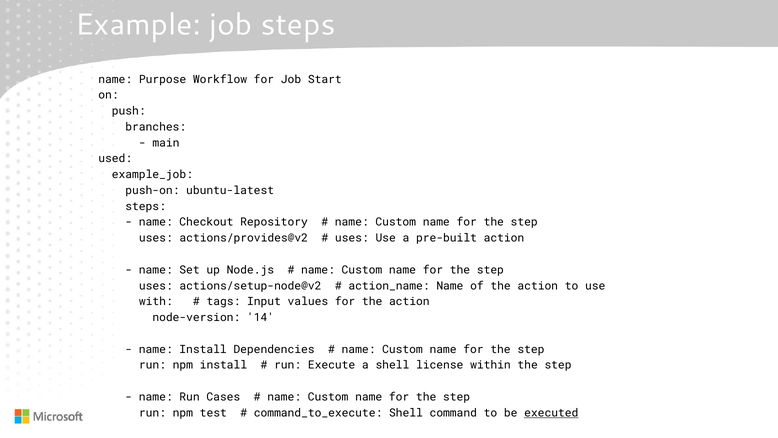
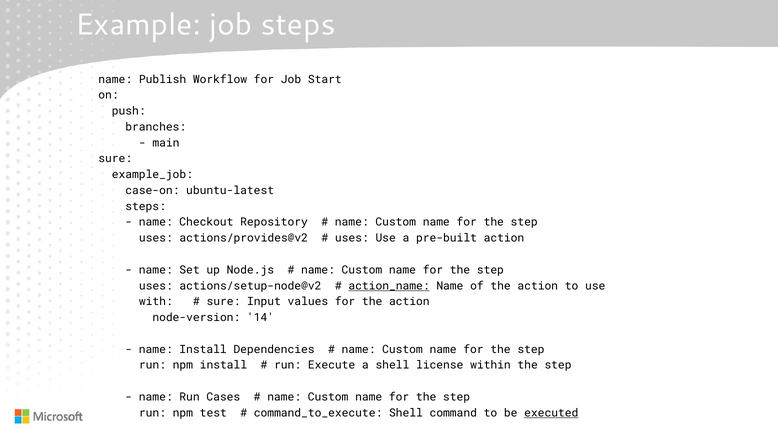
Purpose: Purpose -> Publish (163, 79)
used: used -> sure (115, 159)
push-on: push-on -> case-on (152, 190)
action_name underline: none -> present (389, 286)
tags: tags -> sure (223, 301)
